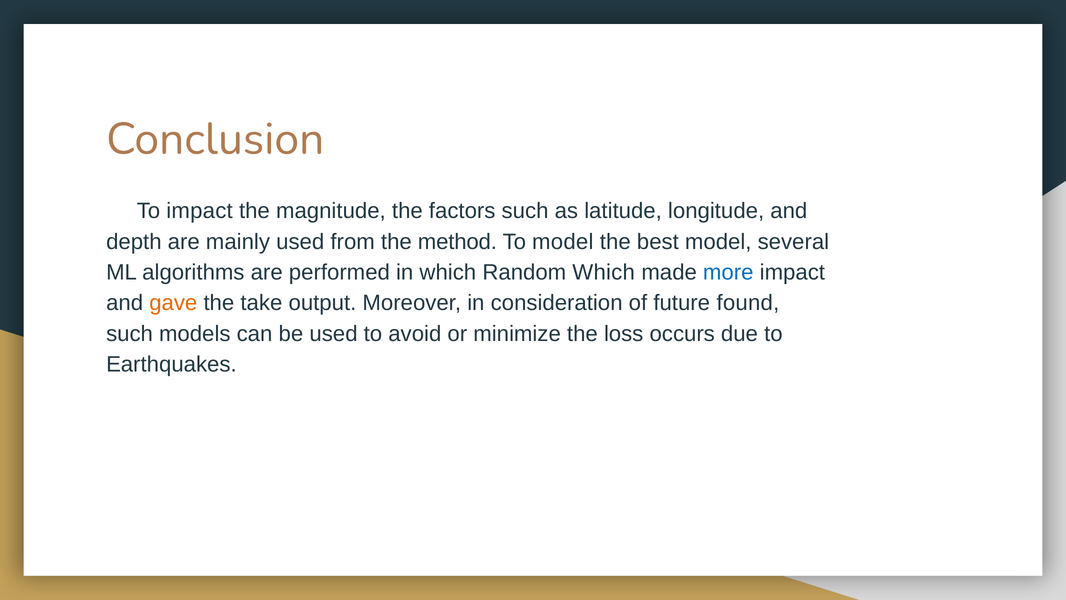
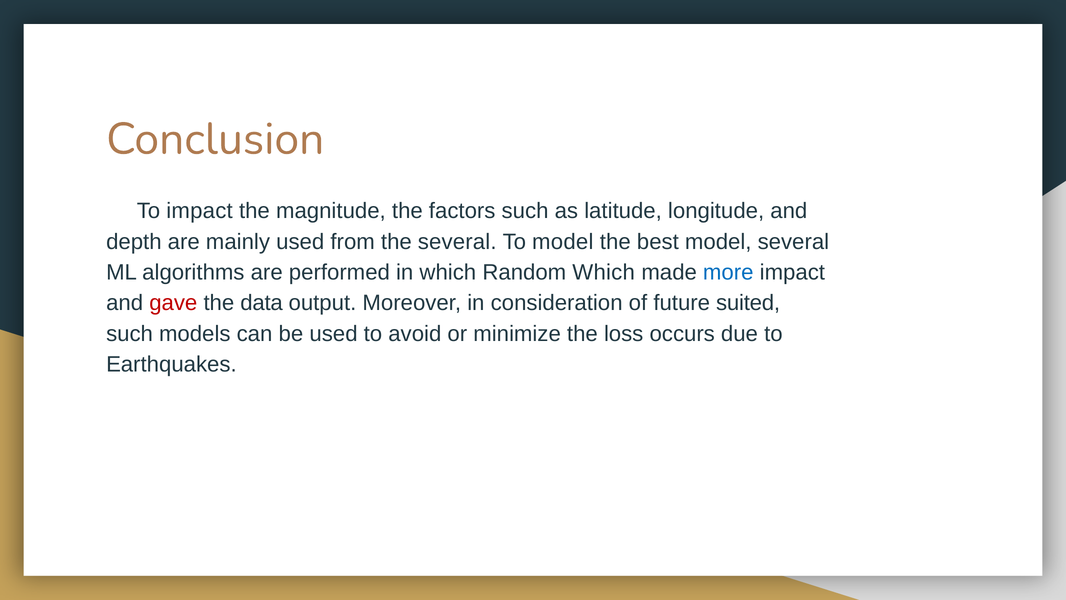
the method: method -> several (457, 242)
gave colour: orange -> red (173, 303)
take: take -> data (262, 303)
found: found -> suited (748, 303)
